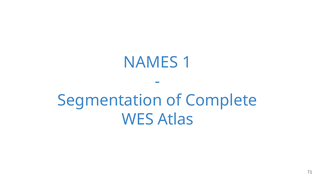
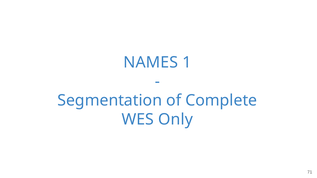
Atlas: Atlas -> Only (175, 119)
